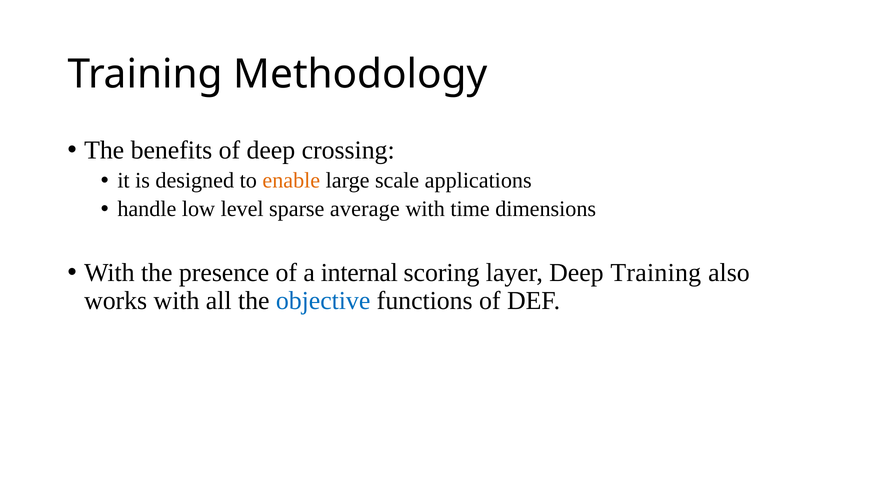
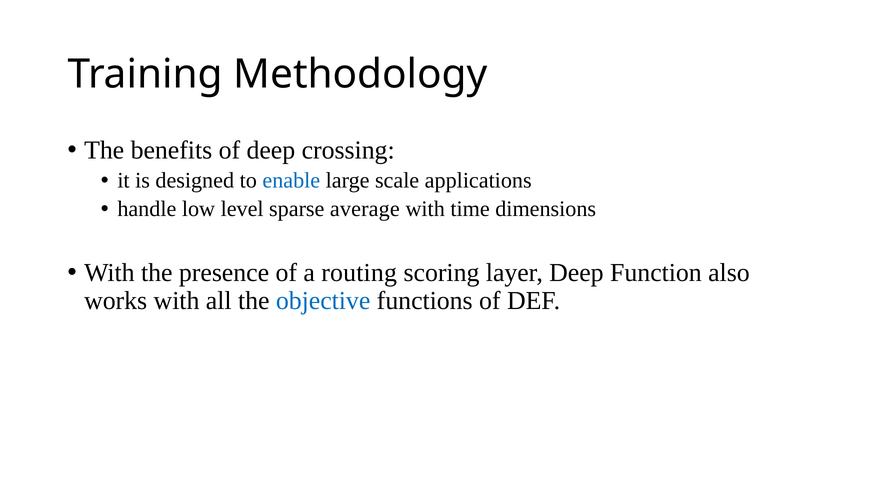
enable colour: orange -> blue (291, 180)
internal: internal -> routing (359, 272)
Deep Training: Training -> Function (656, 272)
